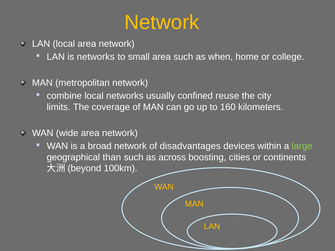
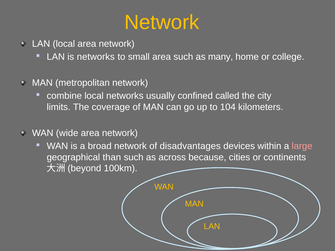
when: when -> many (221, 57)
reuse: reuse -> called (227, 96)
160: 160 -> 104 (228, 107)
large colour: light green -> pink (302, 146)
boosting: boosting -> because (207, 157)
